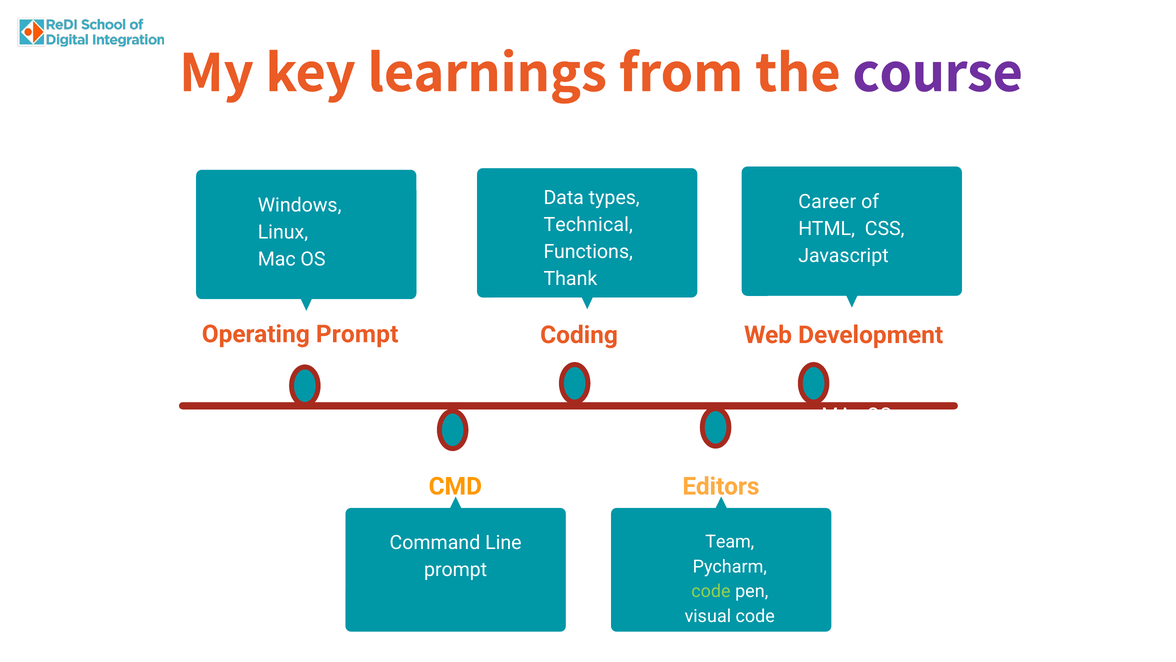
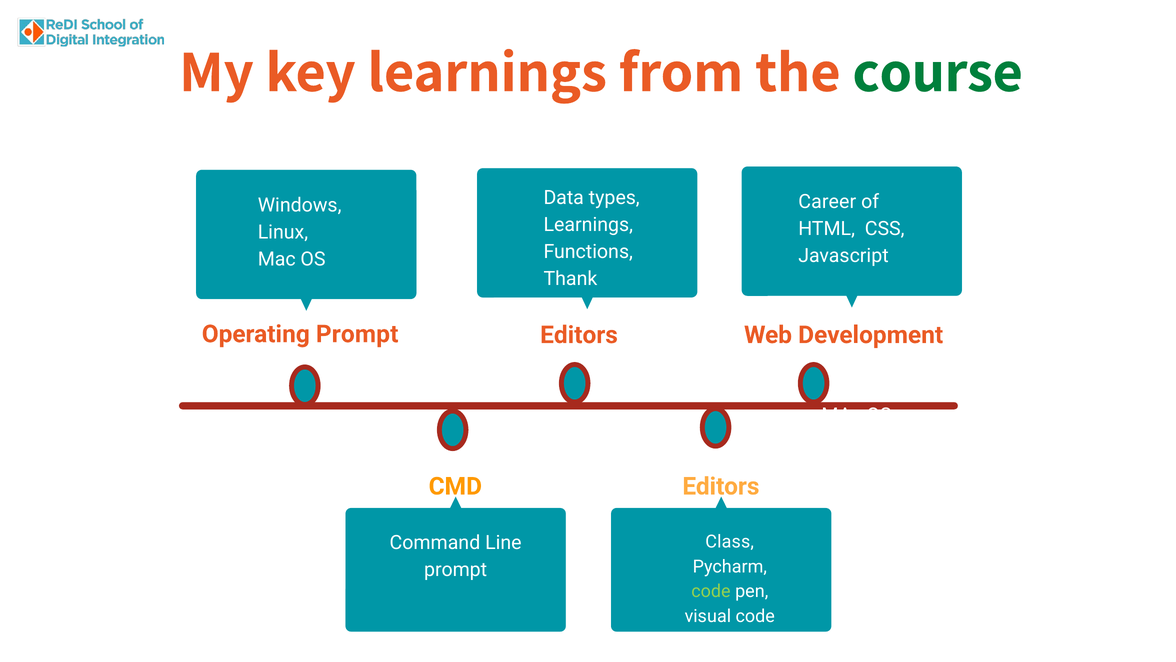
course colour: purple -> green (938, 72)
Technical: Technical -> Learnings (588, 225)
Coding: Coding -> Editors (579, 335)
Team: Team -> Class (730, 542)
